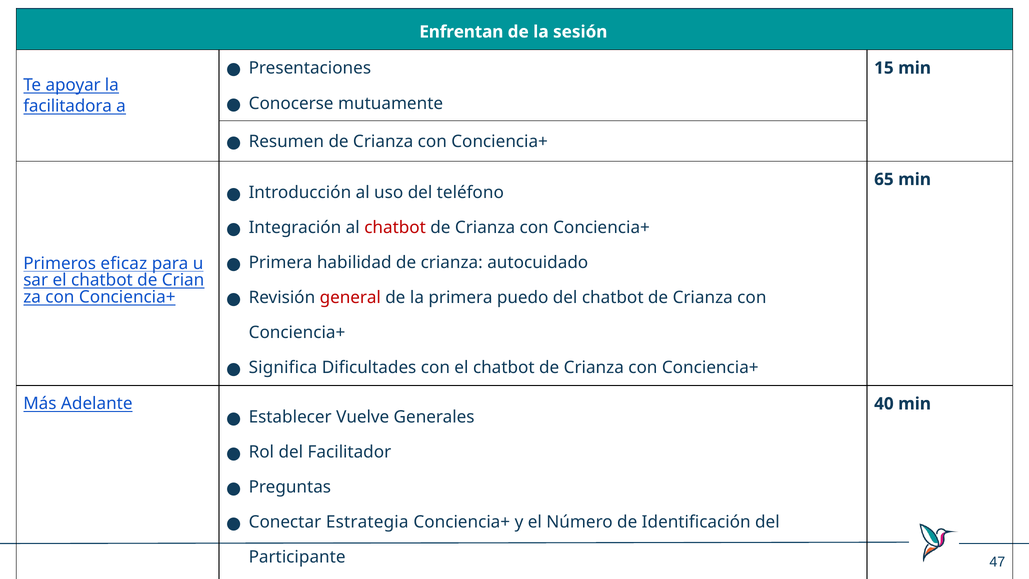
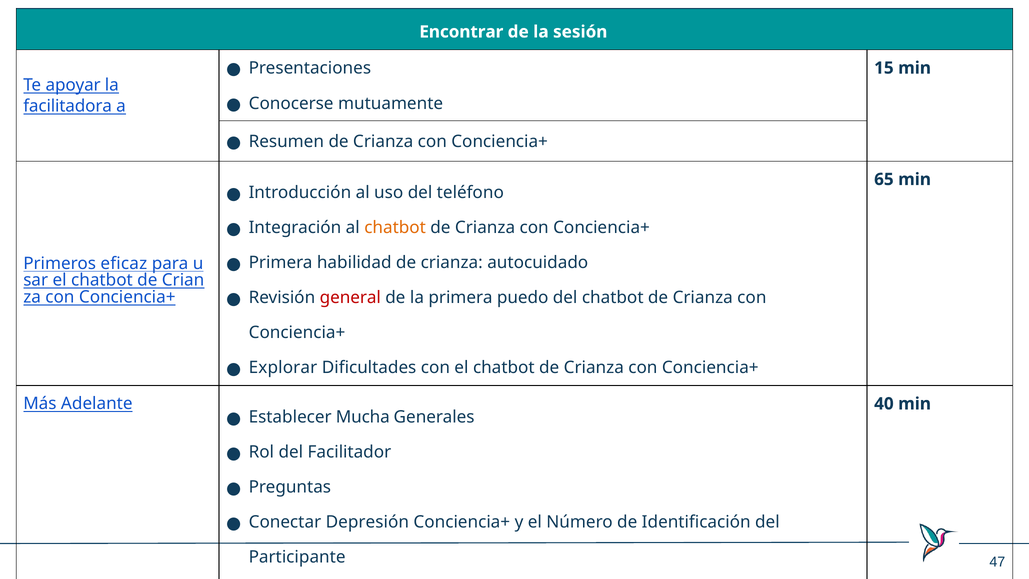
Enfrentan: Enfrentan -> Encontrar (461, 32)
chatbot colour: red -> orange (395, 228)
Significa: Significa -> Explorar (283, 368)
Vuelve: Vuelve -> Mucha (363, 417)
Estrategia: Estrategia -> Depresión (367, 522)
